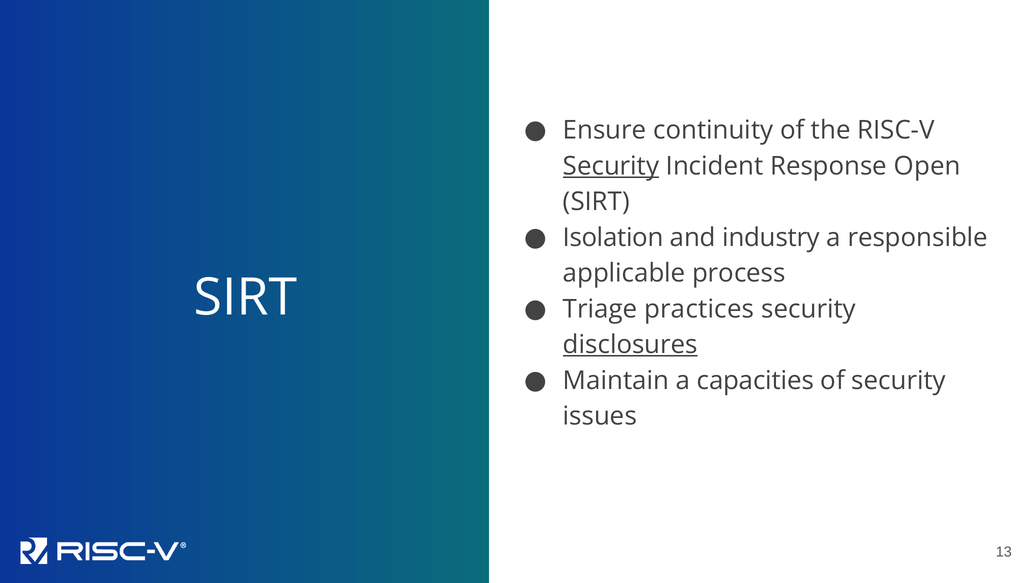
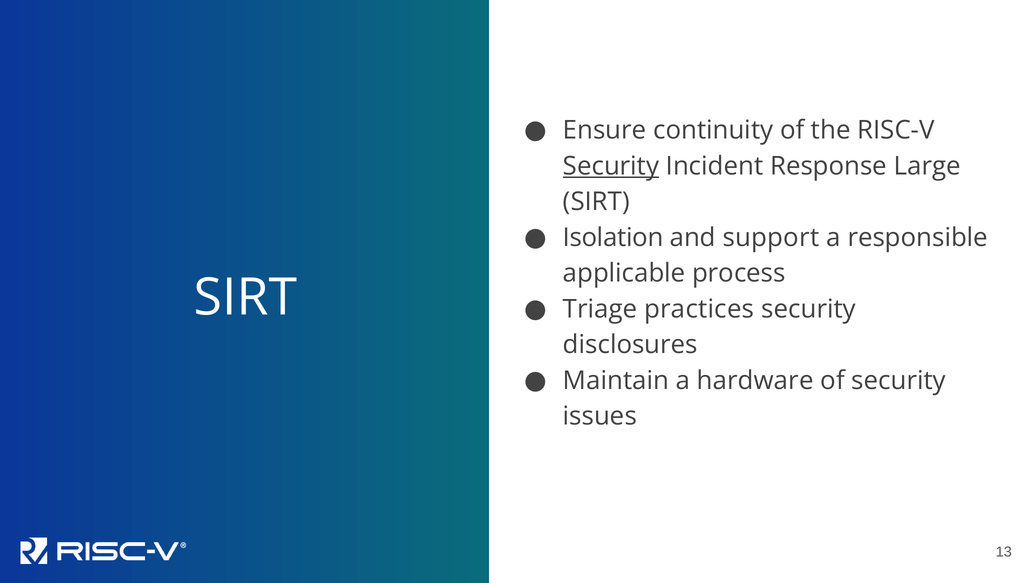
Open: Open -> Large (927, 166)
industry: industry -> support (771, 237)
disclosures underline: present -> none (630, 345)
capacities: capacities -> hardware (755, 380)
